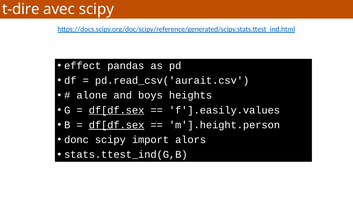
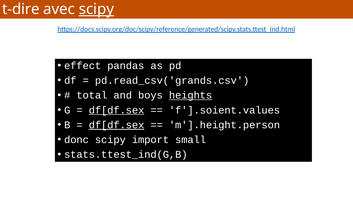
scipy underline: none -> present (96, 9)
pd.read_csv('aurait.csv: pd.read_csv('aurait.csv -> pd.read_csv('grands.csv (172, 80)
alone: alone -> total (92, 95)
heights underline: none -> present (191, 95)
f'].easily.values: f'].easily.values -> f'].soient.values (224, 110)
alors: alors -> small (191, 139)
